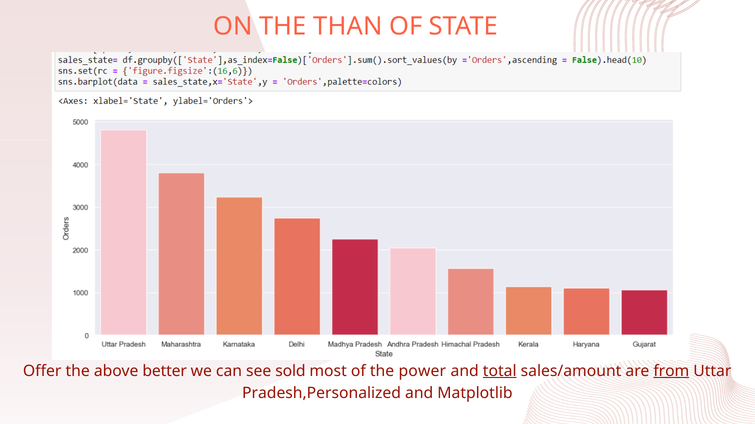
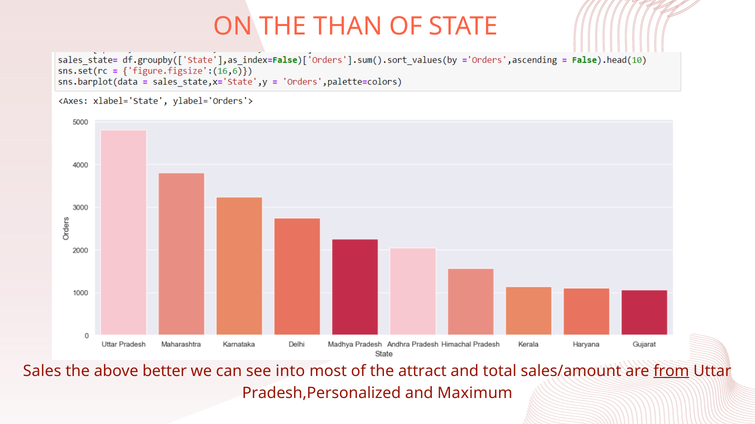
Offer: Offer -> Sales (42, 371)
sold: sold -> into (290, 371)
power: power -> attract (422, 371)
total underline: present -> none (500, 371)
Matplotlib: Matplotlib -> Maximum (475, 393)
